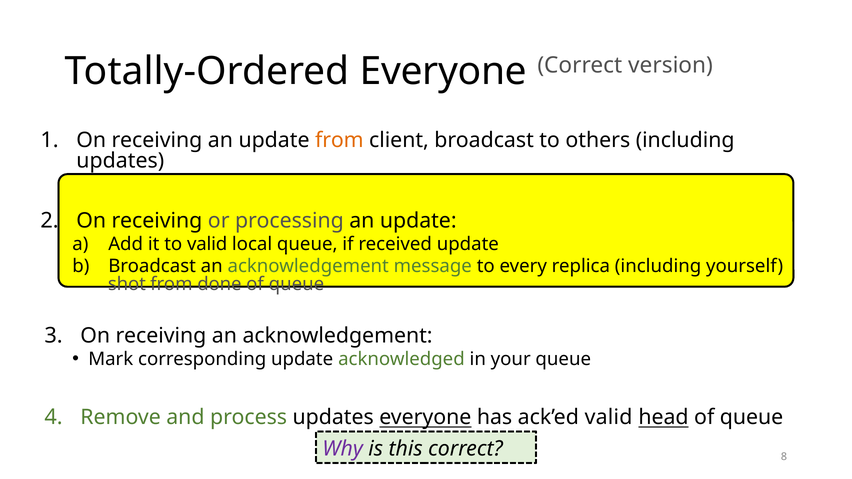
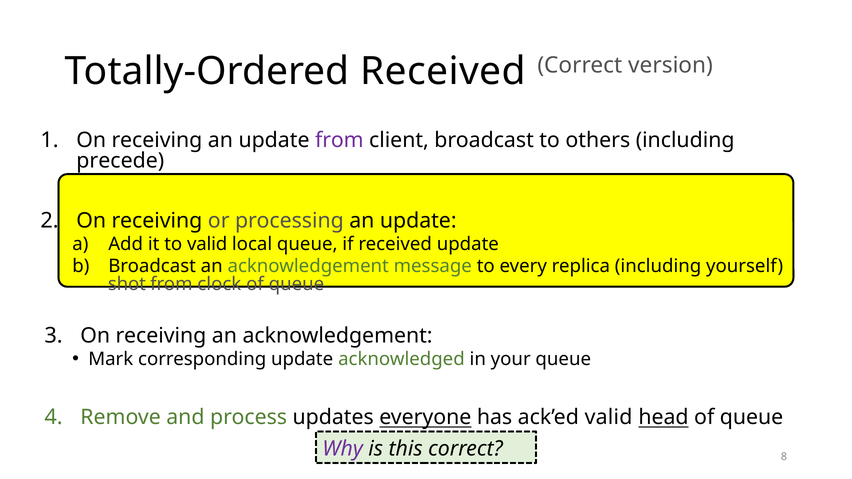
Totally-Ordered Everyone: Everyone -> Received (443, 72)
from colour: orange -> purple (339, 140)
updates: updates -> precede (120, 161)
done: done -> clock (219, 284)
